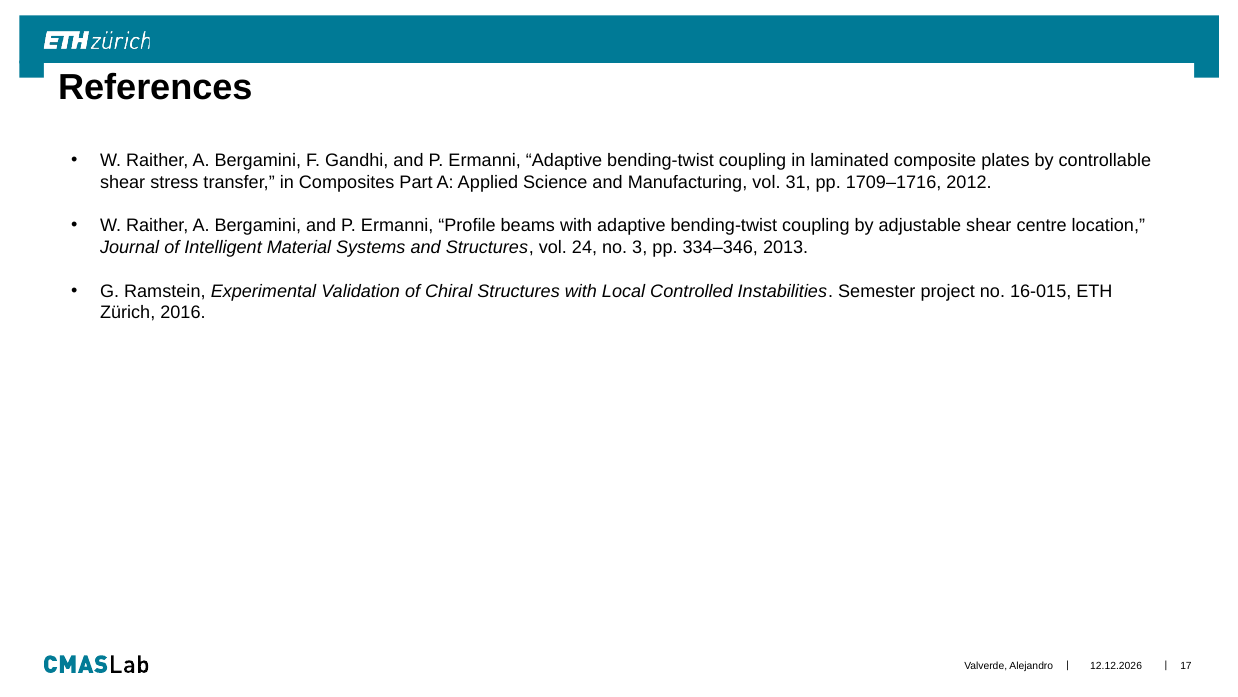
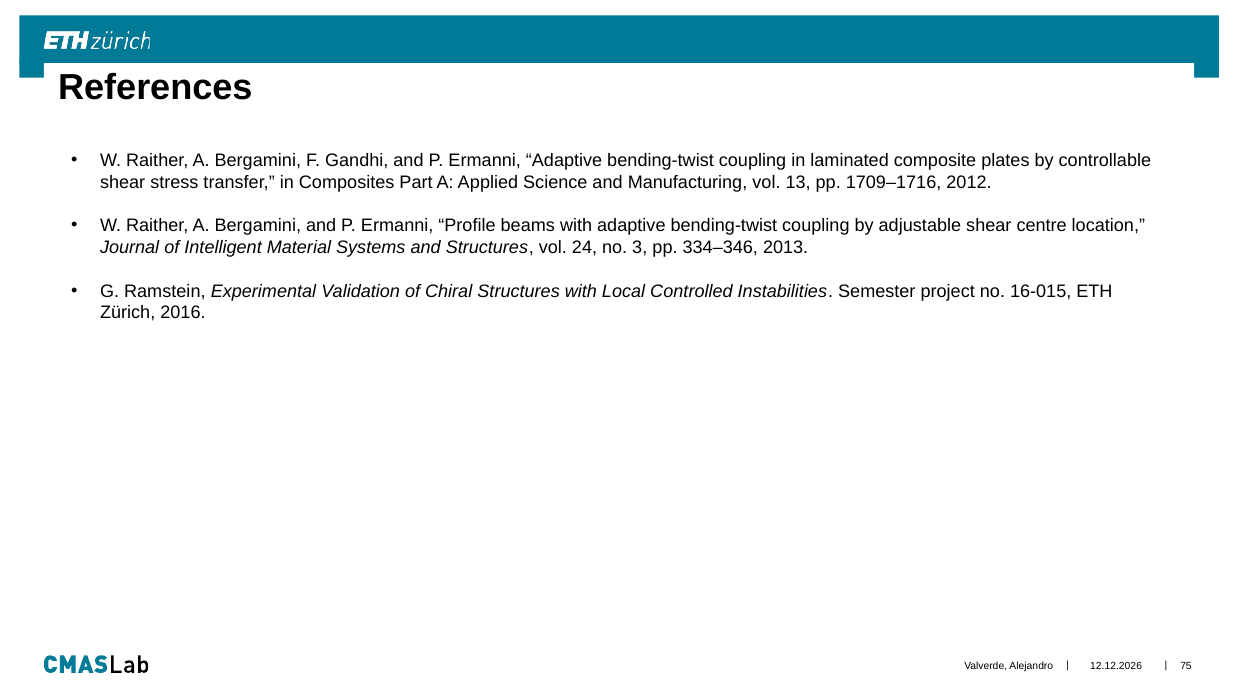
31: 31 -> 13 (798, 182)
17: 17 -> 75 (1186, 665)
